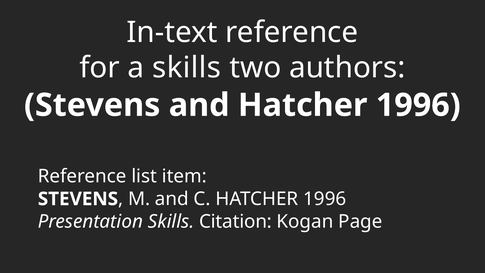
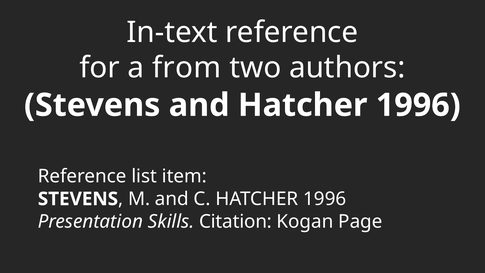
a skills: skills -> from (187, 68)
